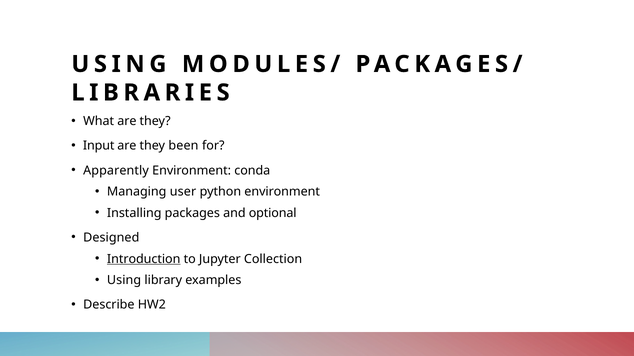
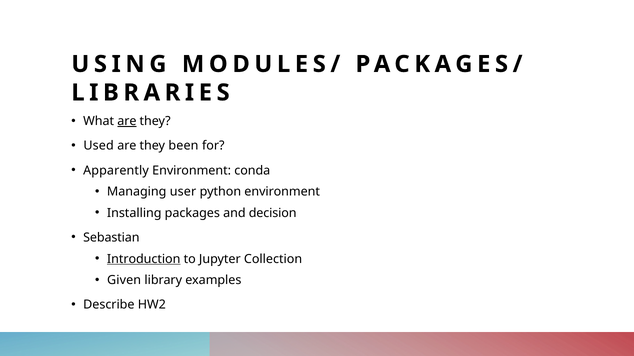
are underline: none -> present (127, 121)
Input: Input -> Used (99, 146)
optional: optional -> decision (273, 213)
Designed: Designed -> Sebastian (111, 238)
Using: Using -> Given (124, 281)
